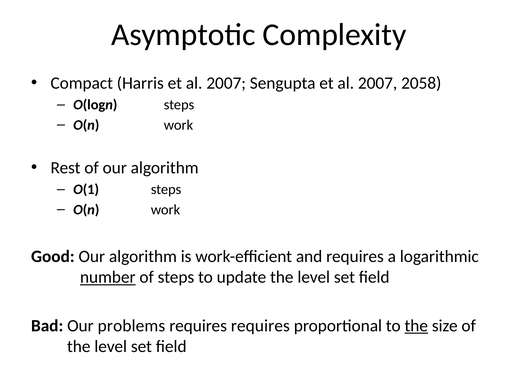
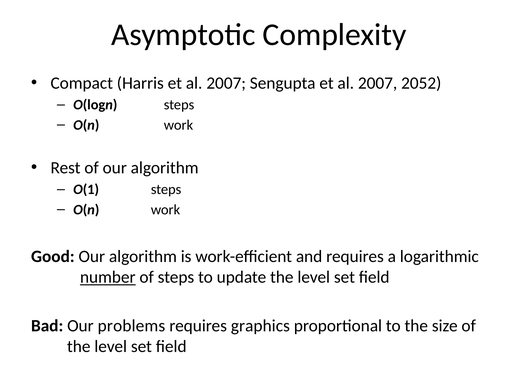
2058: 2058 -> 2052 (421, 83)
requires requires: requires -> graphics (260, 325)
the underline: present -> none (416, 325)
